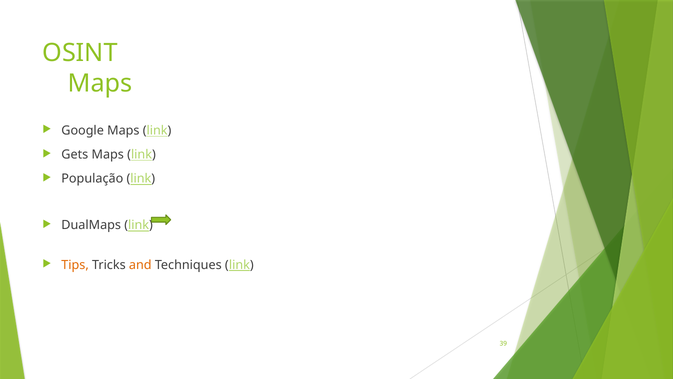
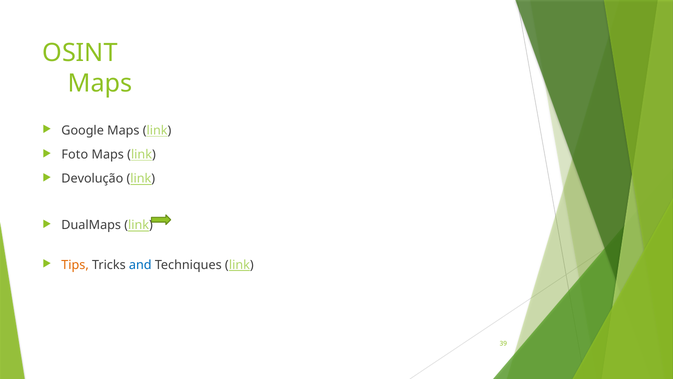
Gets: Gets -> Foto (75, 154)
População: População -> Devolução (92, 179)
and colour: orange -> blue (140, 265)
